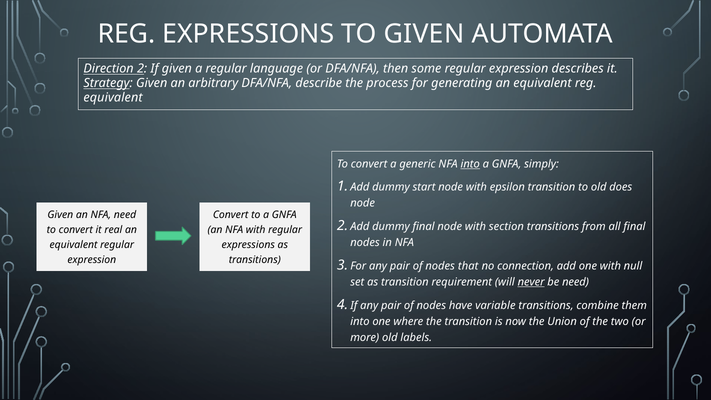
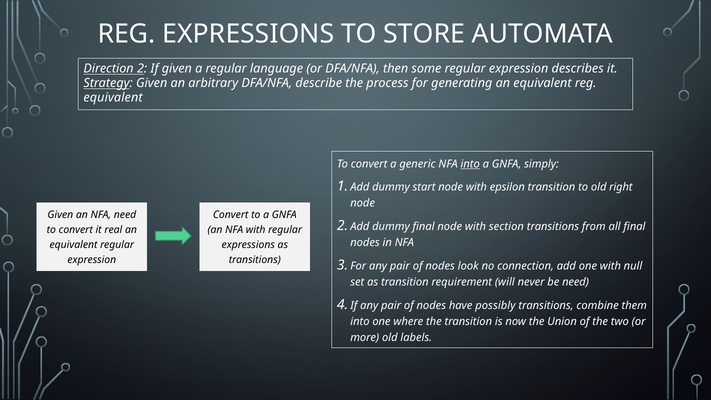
TO GIVEN: GIVEN -> STORE (424, 34)
does: does -> right (621, 187)
that: that -> look (468, 266)
never underline: present -> none (531, 282)
variable: variable -> possibly (495, 305)
